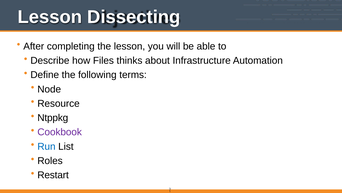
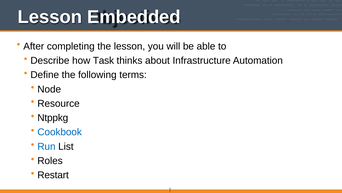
Dissecting: Dissecting -> Embedded (134, 17)
Files: Files -> Task (103, 60)
Cookbook colour: purple -> blue (60, 132)
